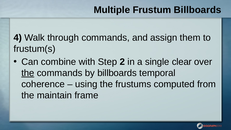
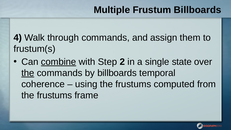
combine underline: none -> present (59, 62)
clear: clear -> state (182, 62)
maintain: maintain -> frustums (54, 95)
